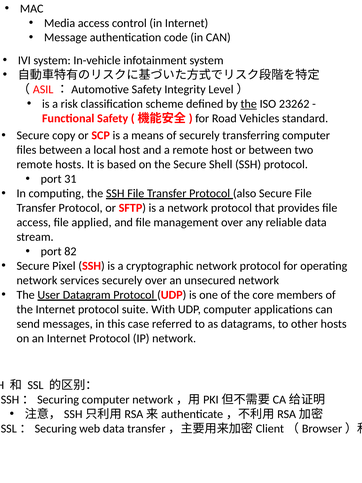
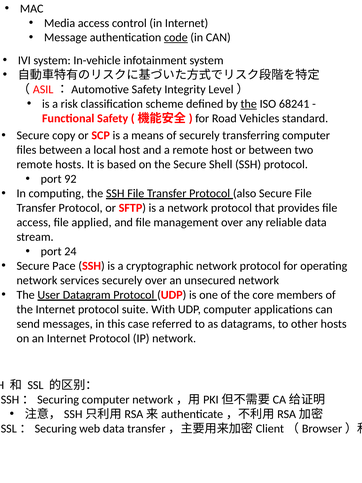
code underline: none -> present (176, 37)
23262: 23262 -> 68241 (294, 104)
31: 31 -> 92 (70, 179)
82: 82 -> 24 (70, 251)
Pixel: Pixel -> Pace (64, 266)
